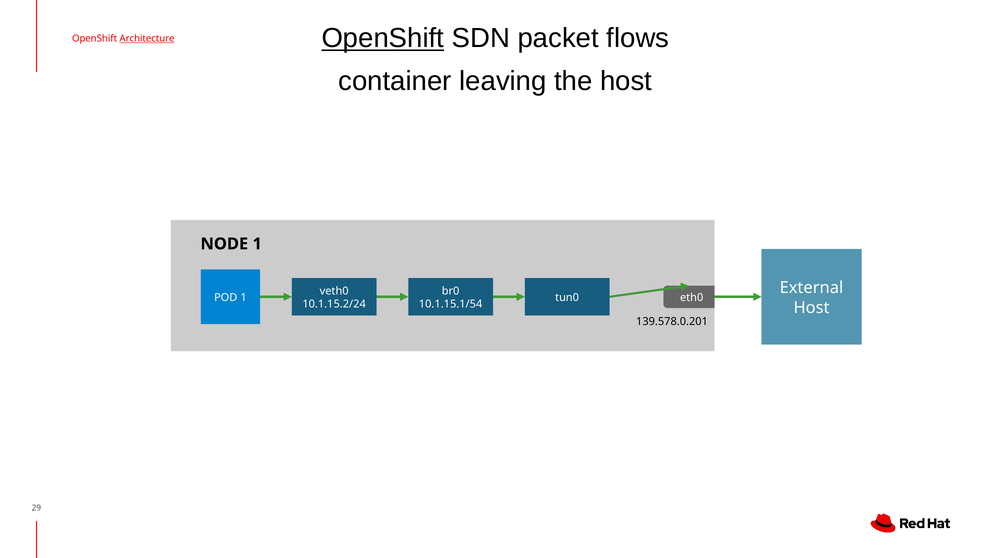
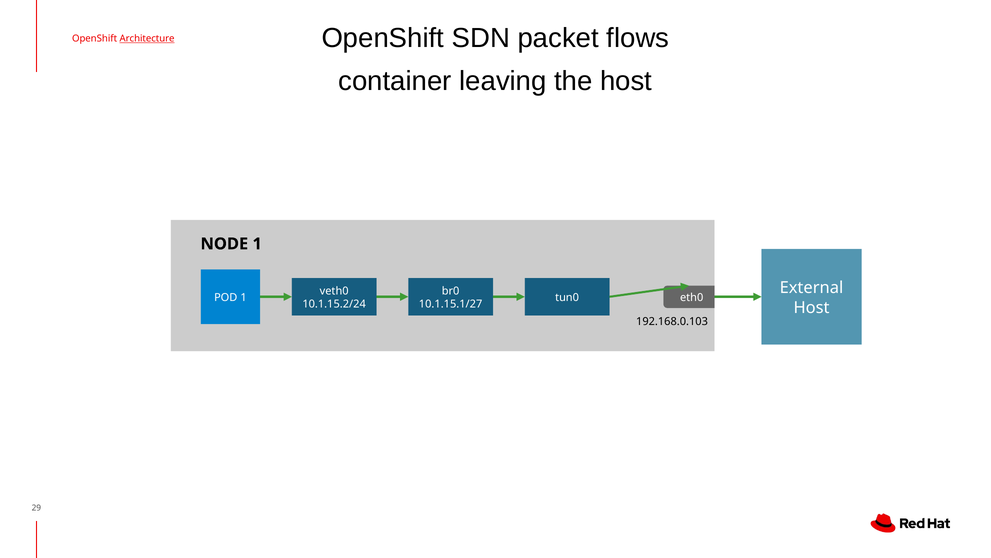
OpenShift underline: present -> none (383, 38)
10.1.15.1/54: 10.1.15.1/54 -> 10.1.15.1/27 (451, 304)
139.578.0.201: 139.578.0.201 -> 192.168.0.103 (672, 321)
